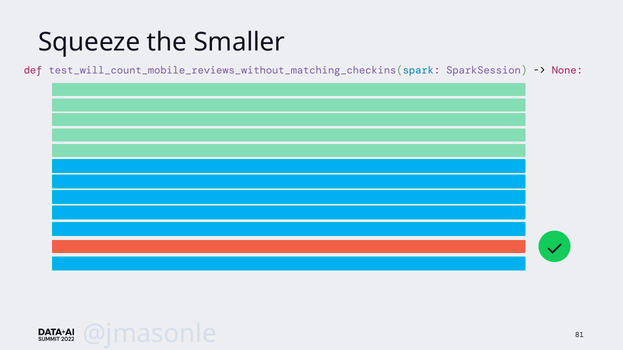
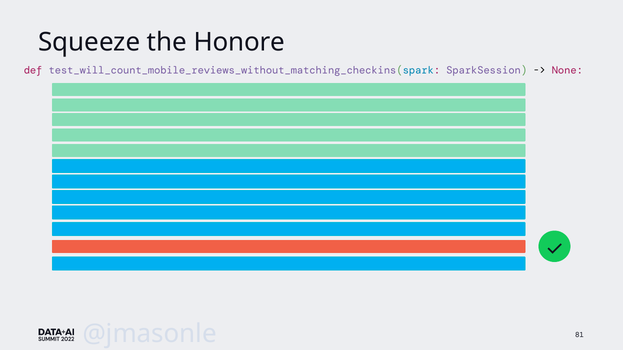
Smaller: Smaller -> Honore (239, 42)
